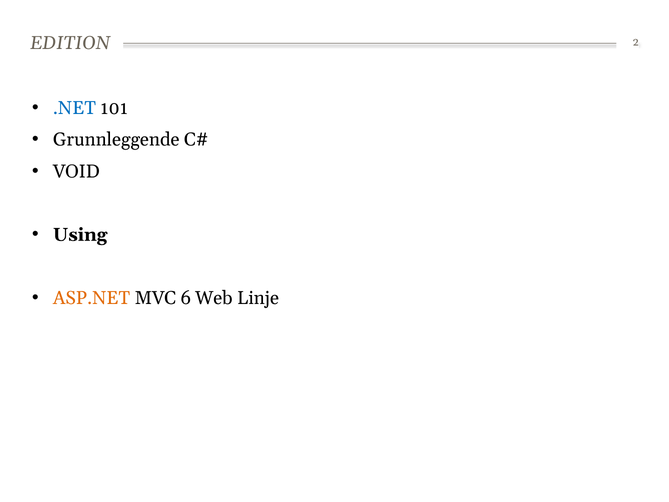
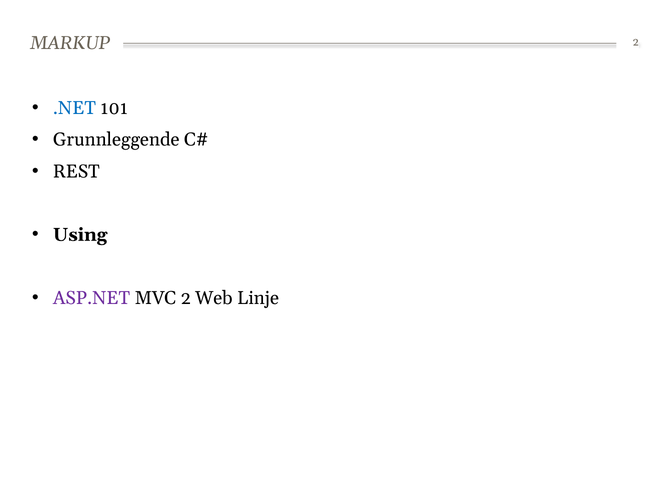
EDITION: EDITION -> MARKUP (70, 43)
VOID: VOID -> REST (76, 171)
ASP.NET colour: orange -> purple (92, 298)
MVC 6: 6 -> 2 (186, 298)
